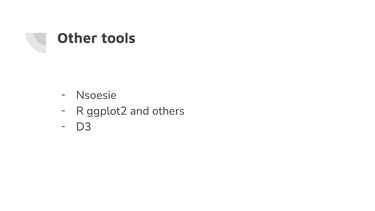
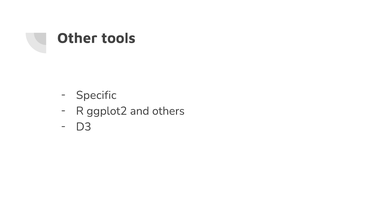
Nsoesie: Nsoesie -> Specific (96, 95)
